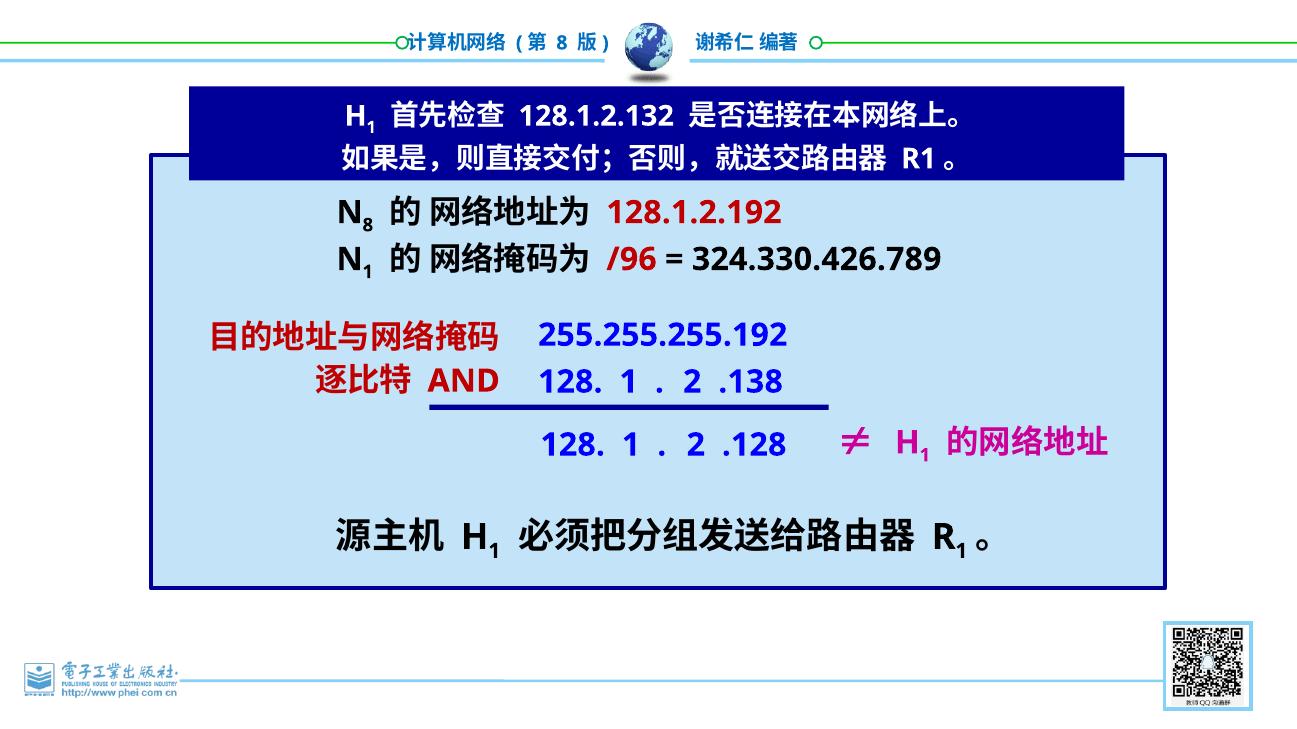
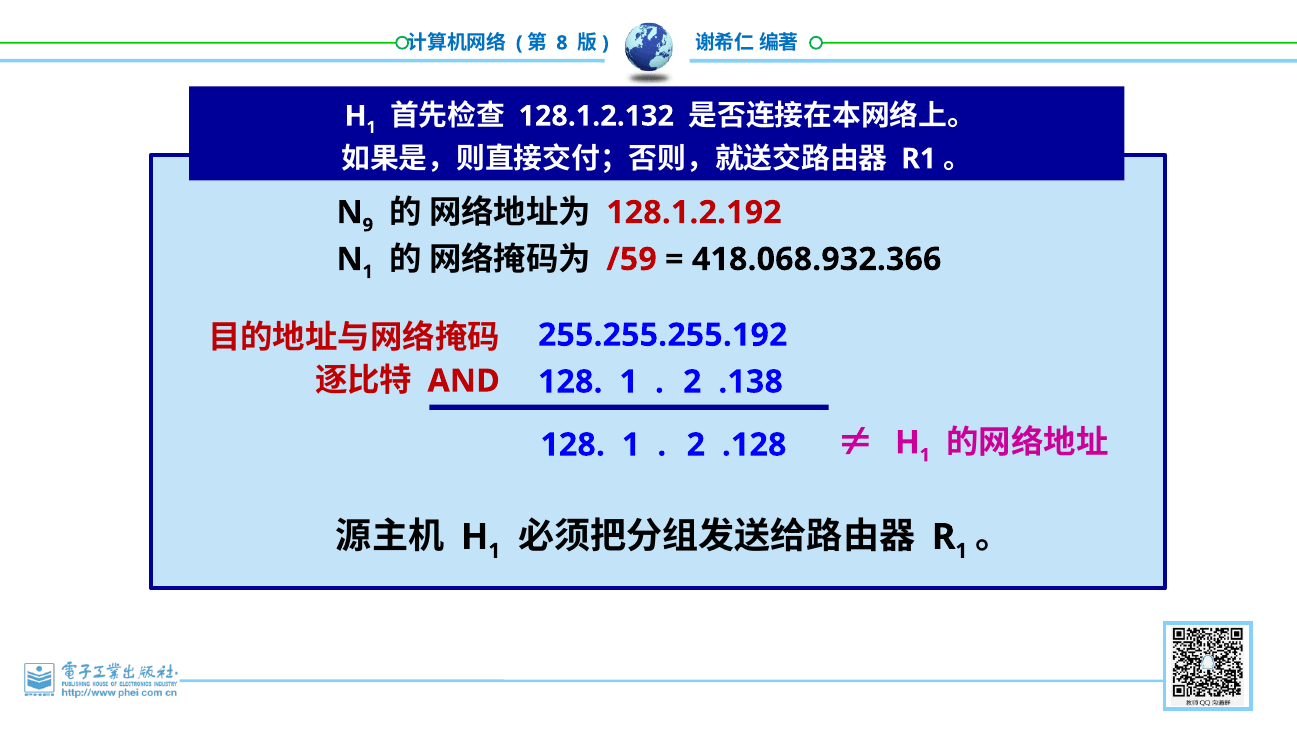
8: 8 -> 9 (368, 225)
/96: /96 -> /59 (632, 260)
324.330.426.789: 324.330.426.789 -> 418.068.932.366 (817, 260)
